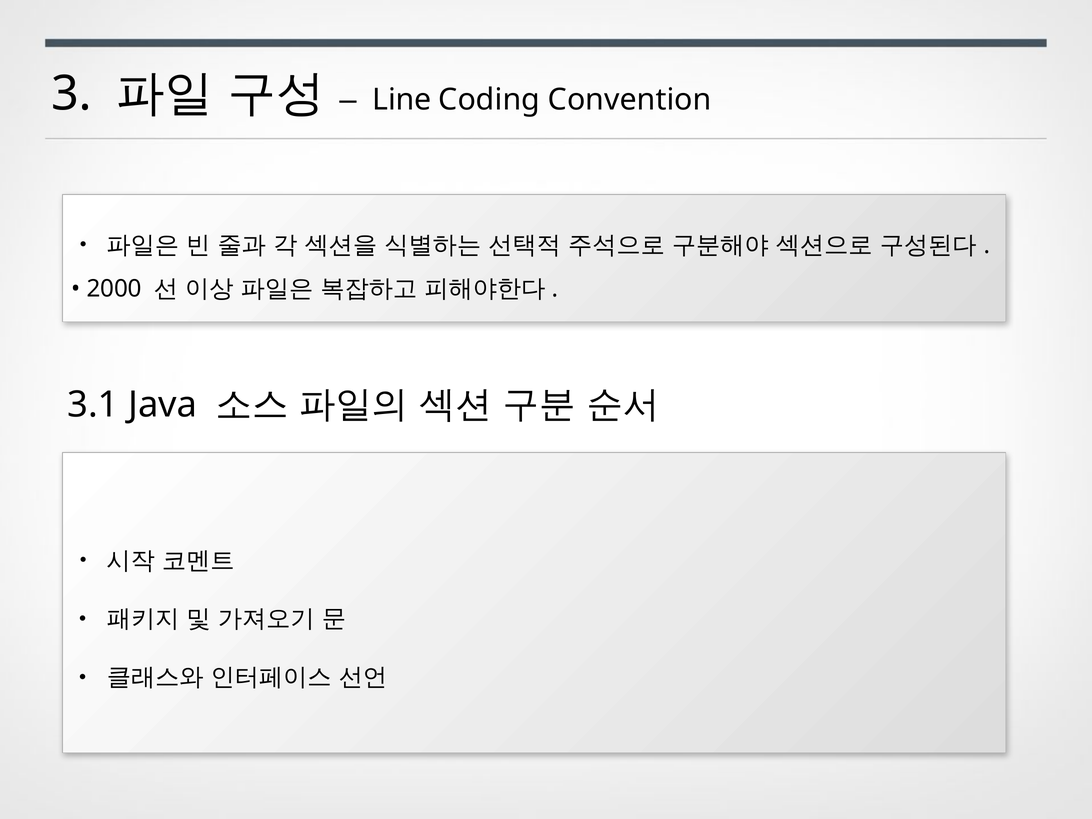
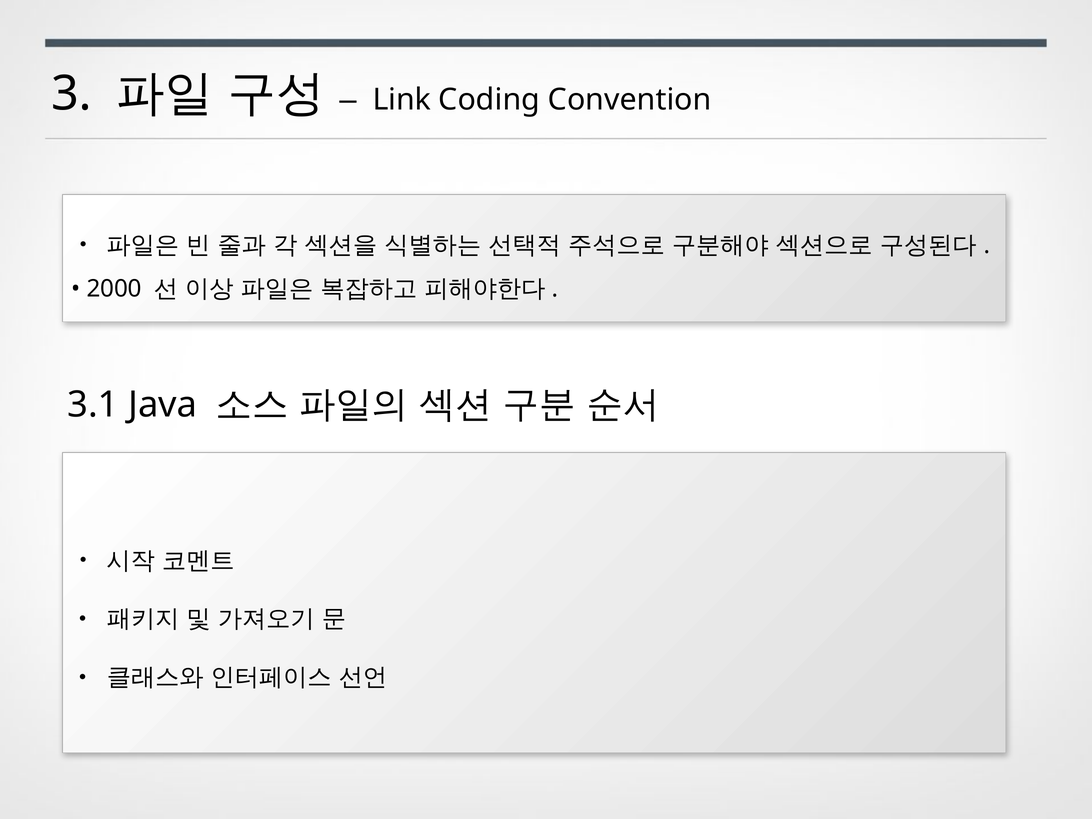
Line: Line -> Link (402, 100)
